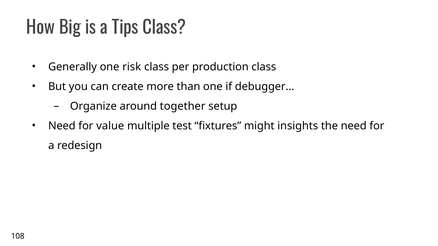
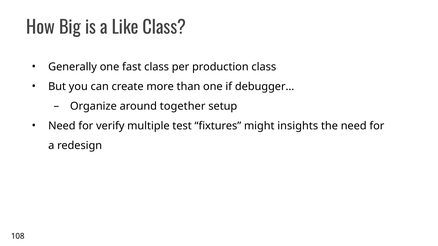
Tips: Tips -> Like (125, 28)
risk: risk -> fast (132, 67)
value: value -> verify (110, 126)
